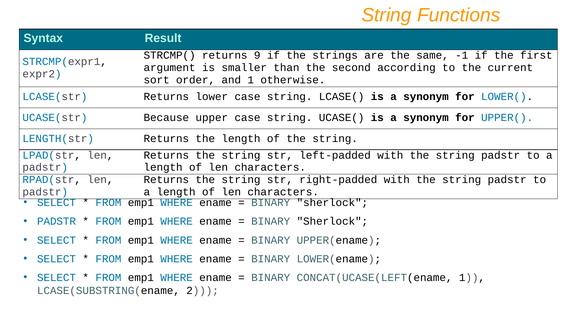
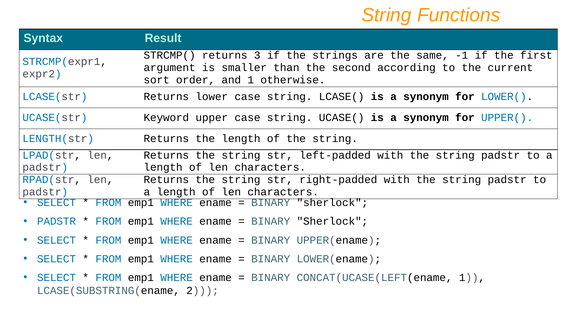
9: 9 -> 3 (257, 55)
Because: Because -> Keyword (166, 117)
